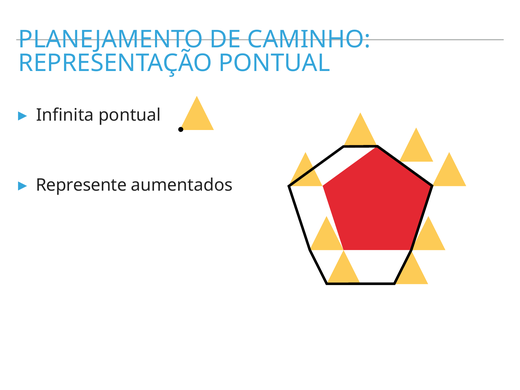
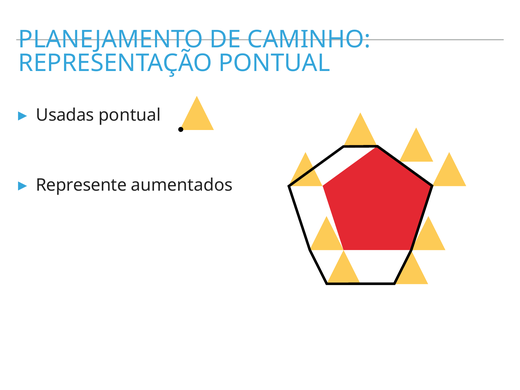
Infinita: Infinita -> Usadas (65, 115)
